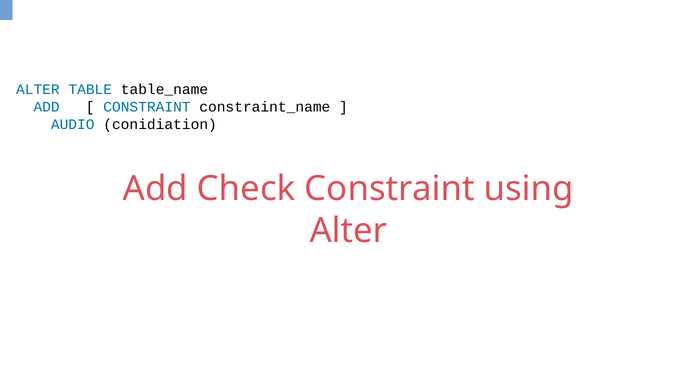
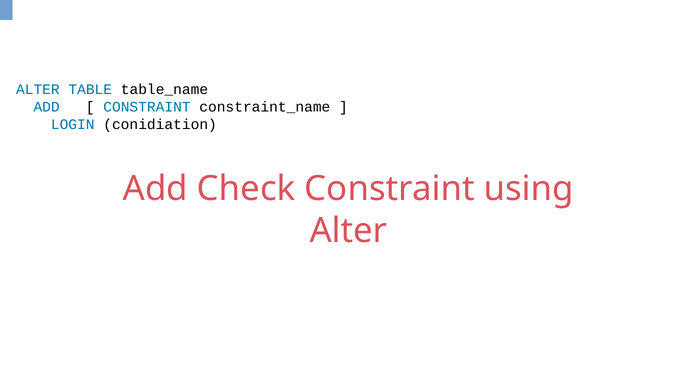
AUDIO: AUDIO -> LOGIN (73, 125)
